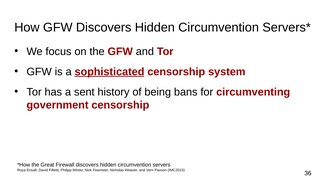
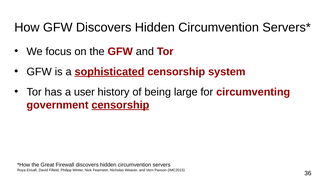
sent: sent -> user (84, 92)
bans: bans -> large (186, 92)
censorship underline: none -> present (120, 105)
